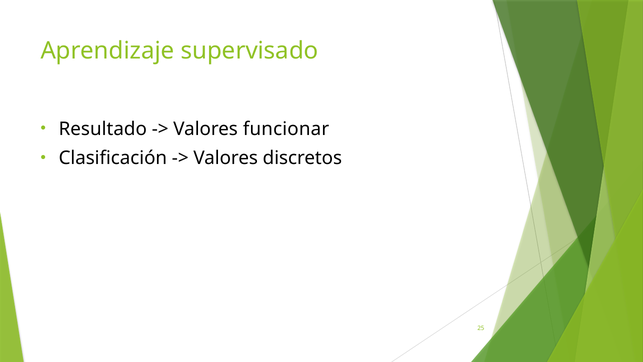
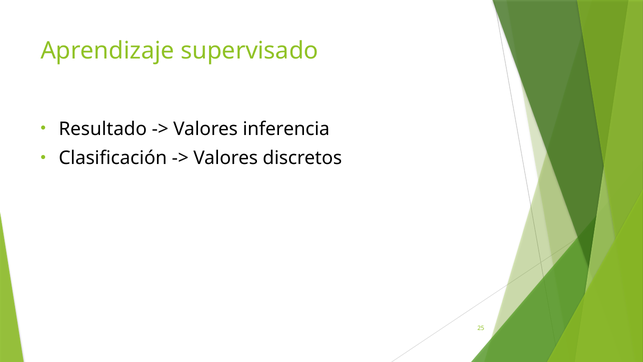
funcionar: funcionar -> inferencia (286, 129)
